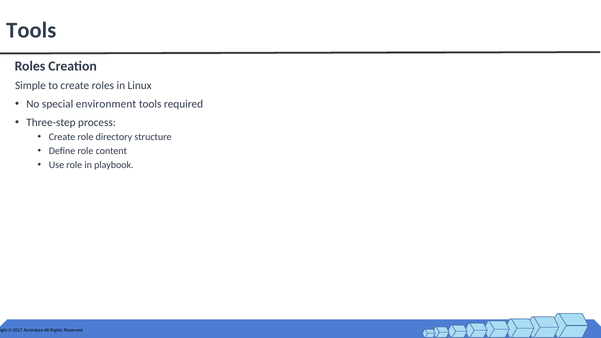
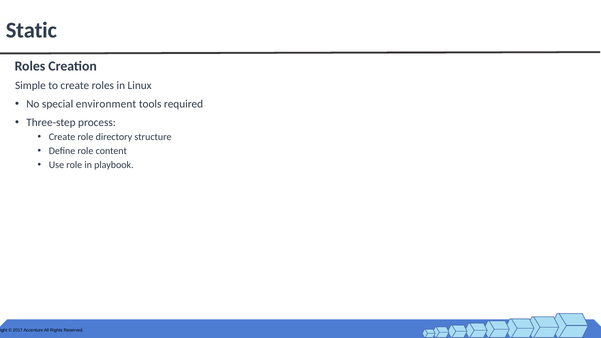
Tools: Tools -> Static (31, 30)
